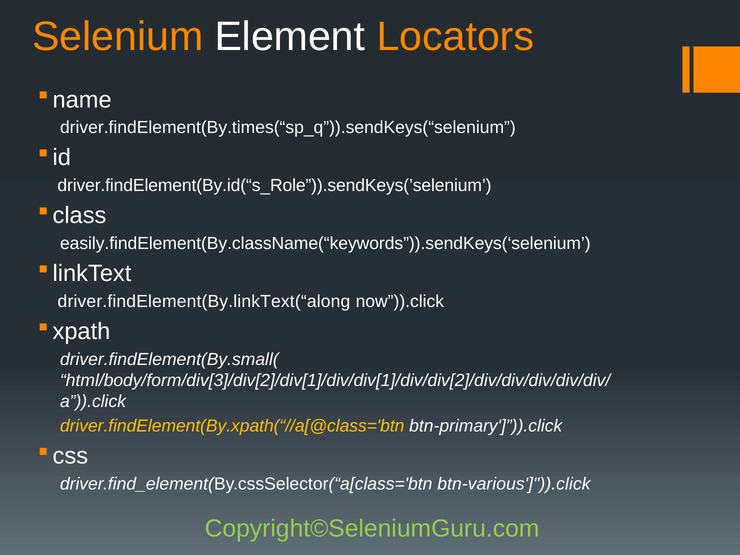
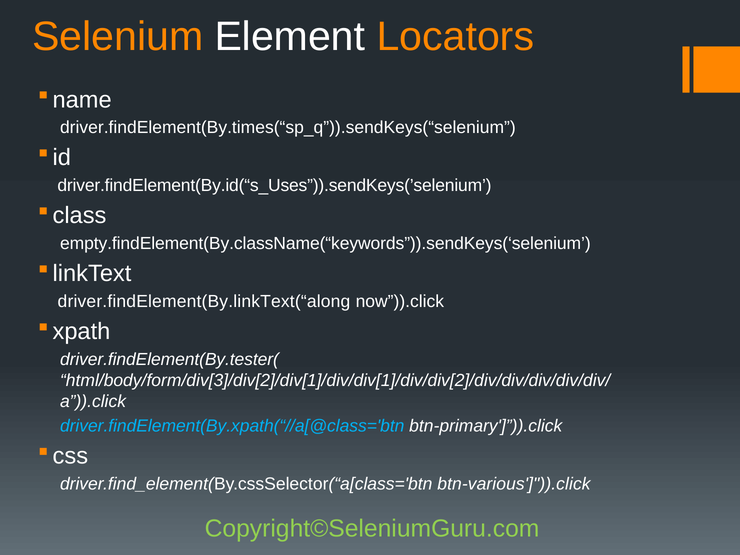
driver.findElement(By.id(“s_Role”)).sendKeys(’selenium: driver.findElement(By.id(“s_Role”)).sendKeys(’selenium -> driver.findElement(By.id(“s_Uses”)).sendKeys(’selenium (274, 186)
easily.findElement(By.className(“keywords”)).sendKeys(‘selenium: easily.findElement(By.className(“keywords”)).sendKeys(‘selenium -> empty.findElement(By.className(“keywords”)).sendKeys(‘selenium (325, 244)
driver.findElement(By.small(: driver.findElement(By.small( -> driver.findElement(By.tester( (169, 359)
driver.findElement(By.xpath(“//a[@class='btn colour: yellow -> light blue (232, 426)
